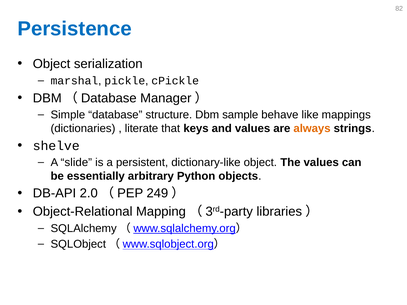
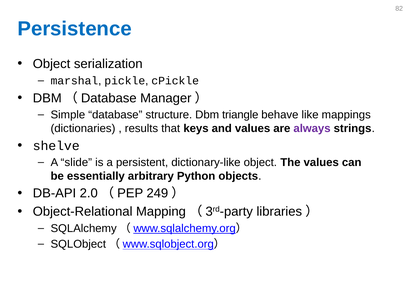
sample: sample -> triangle (240, 115)
literate: literate -> results (141, 128)
always colour: orange -> purple (312, 128)
